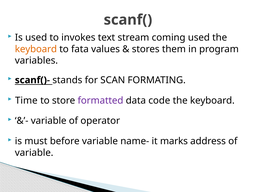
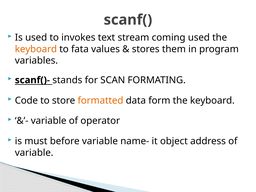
Time: Time -> Code (26, 100)
formatted colour: purple -> orange (100, 100)
code: code -> form (159, 100)
marks: marks -> object (174, 141)
